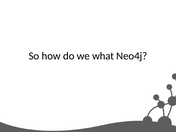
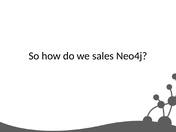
what: what -> sales (103, 56)
